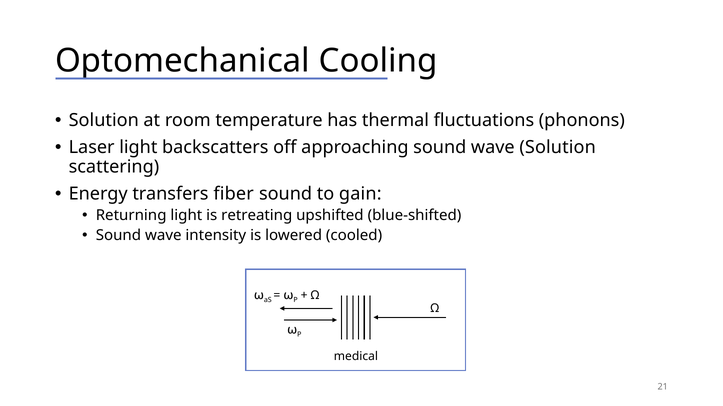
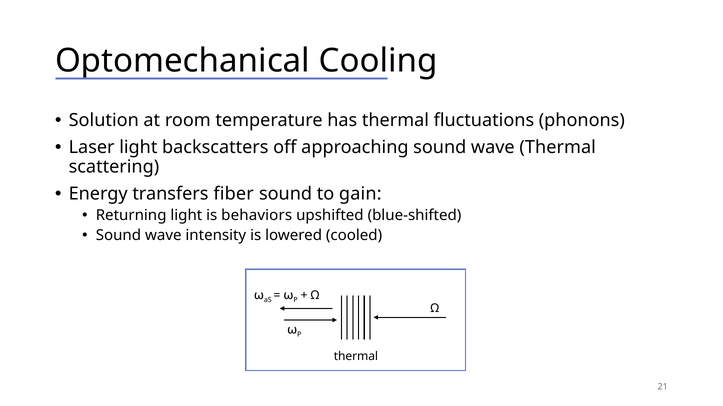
wave Solution: Solution -> Thermal (558, 148)
retreating: retreating -> behaviors (257, 216)
medical: medical -> thermal (356, 357)
